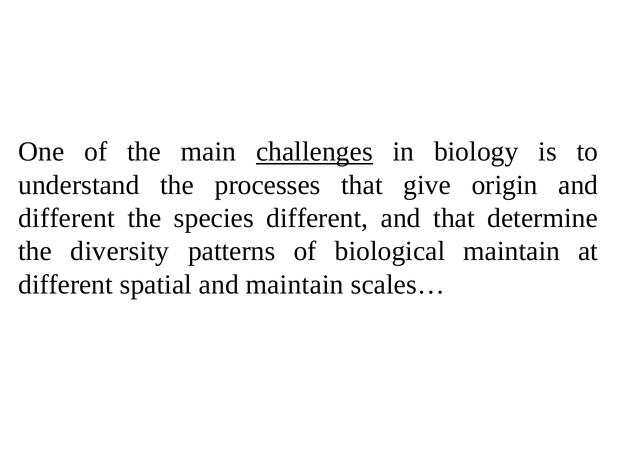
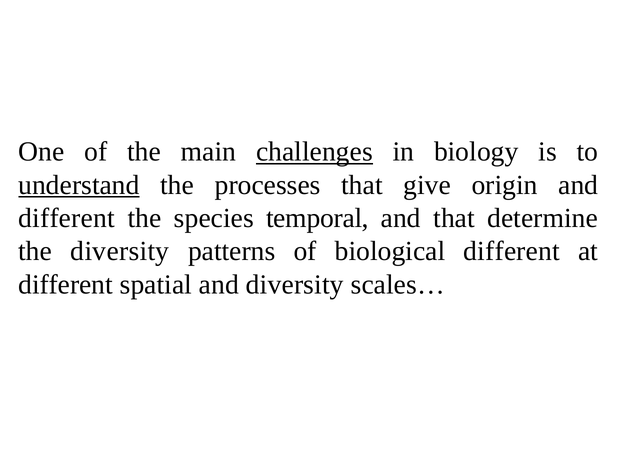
understand underline: none -> present (79, 185)
species different: different -> temporal (317, 218)
biological maintain: maintain -> different (512, 252)
and maintain: maintain -> diversity (295, 285)
